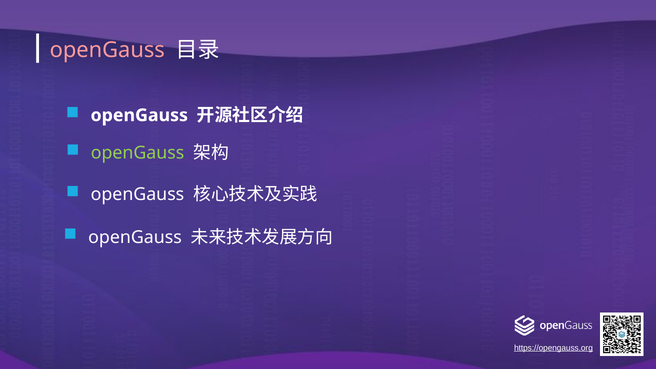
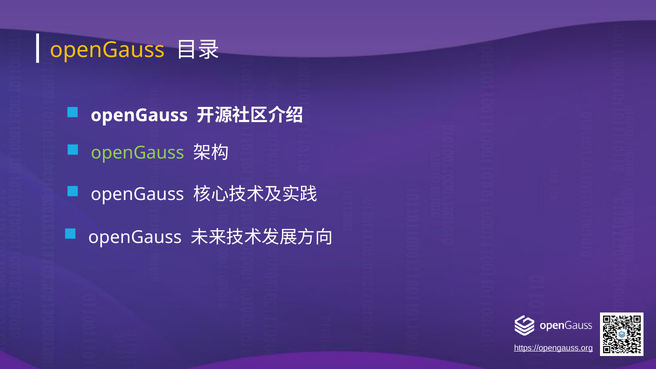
openGauss colour: pink -> yellow (107, 50)
